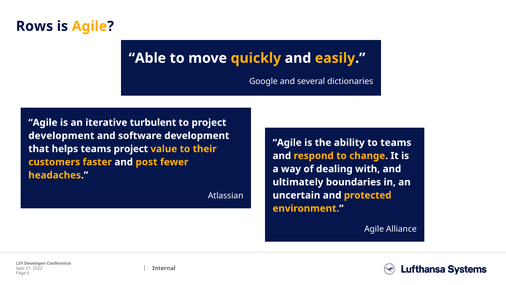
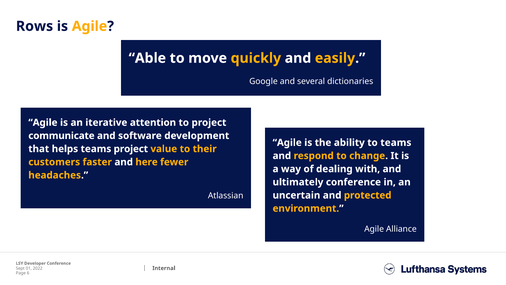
turbulent: turbulent -> attention (153, 122)
development: development -> communicate (61, 136)
post: post -> here (147, 162)
ultimately boundaries: boundaries -> conference (353, 182)
